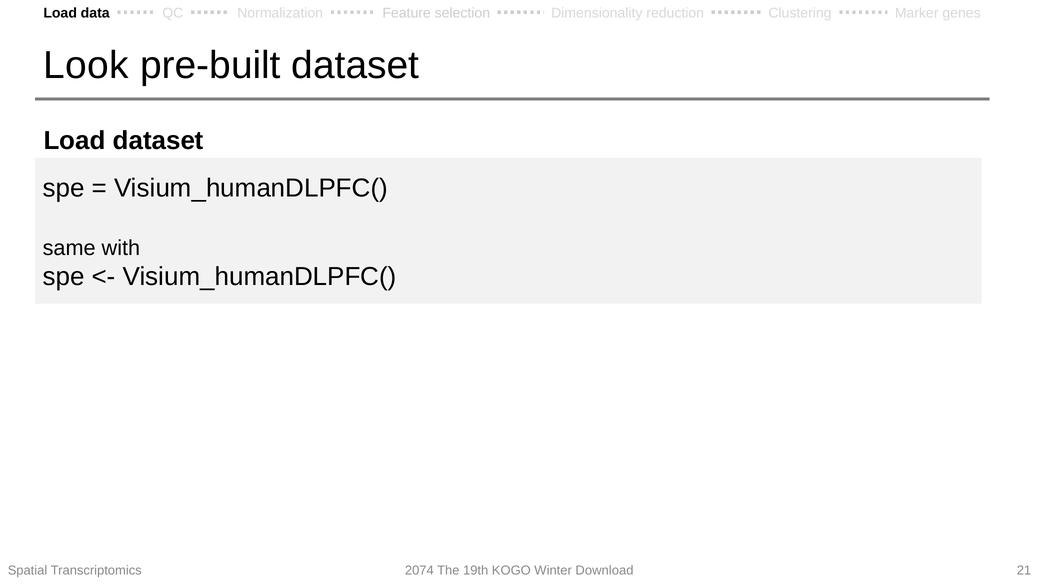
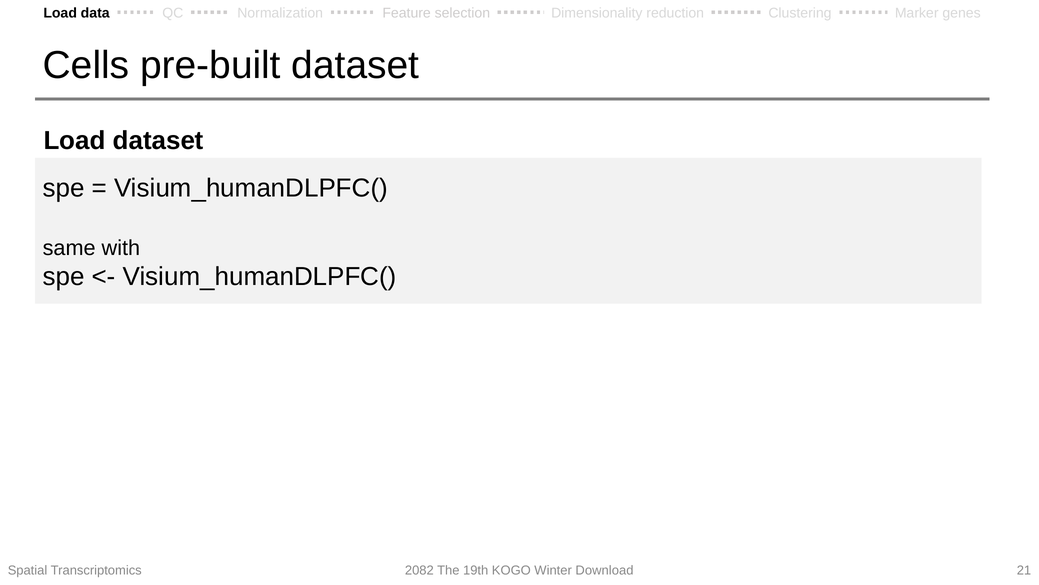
Look: Look -> Cells (86, 65)
2074: 2074 -> 2082 (419, 570)
